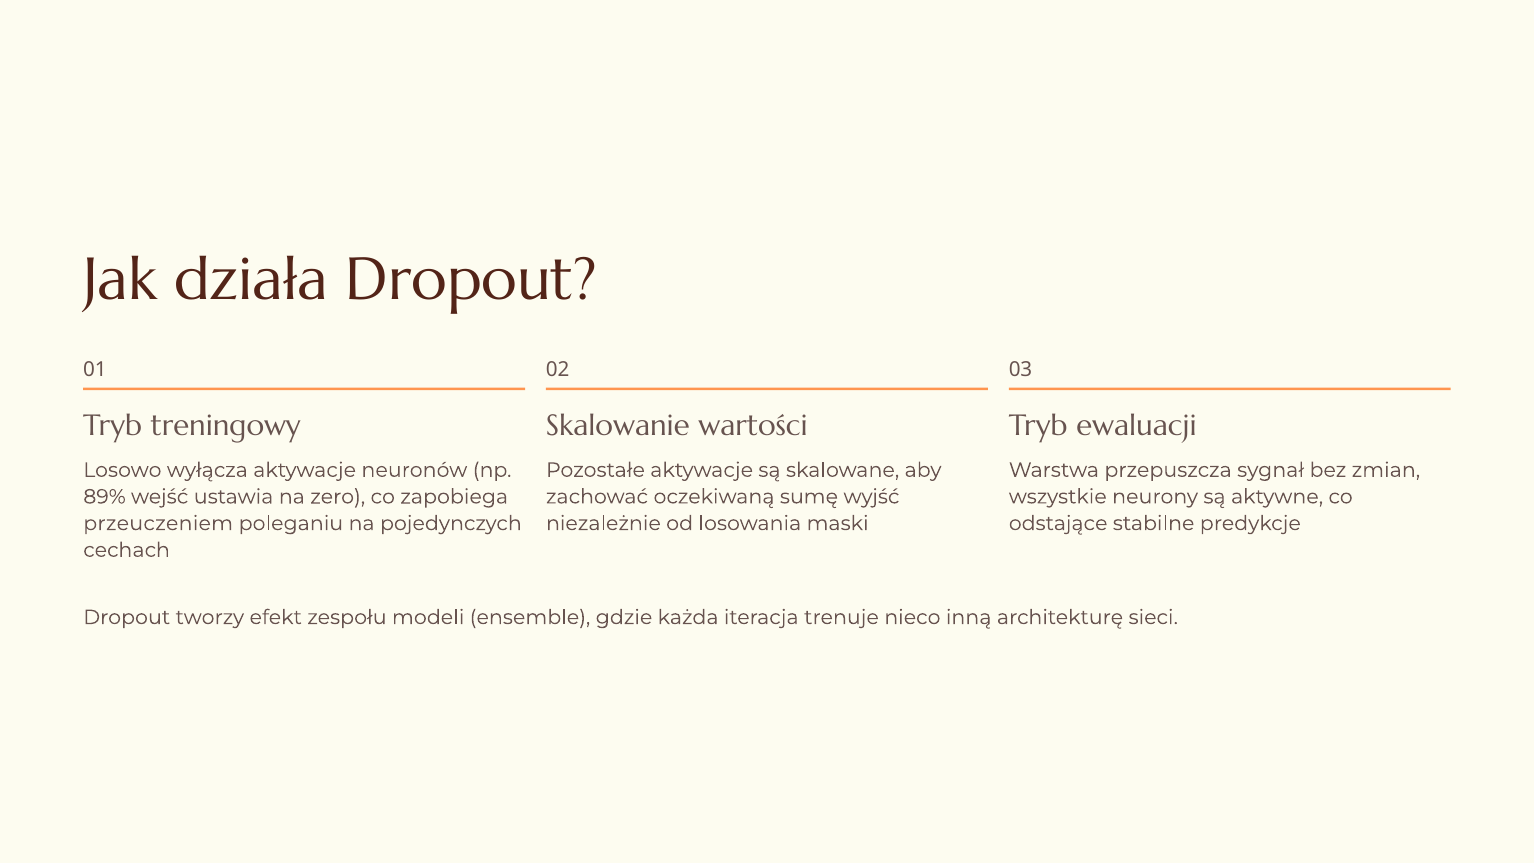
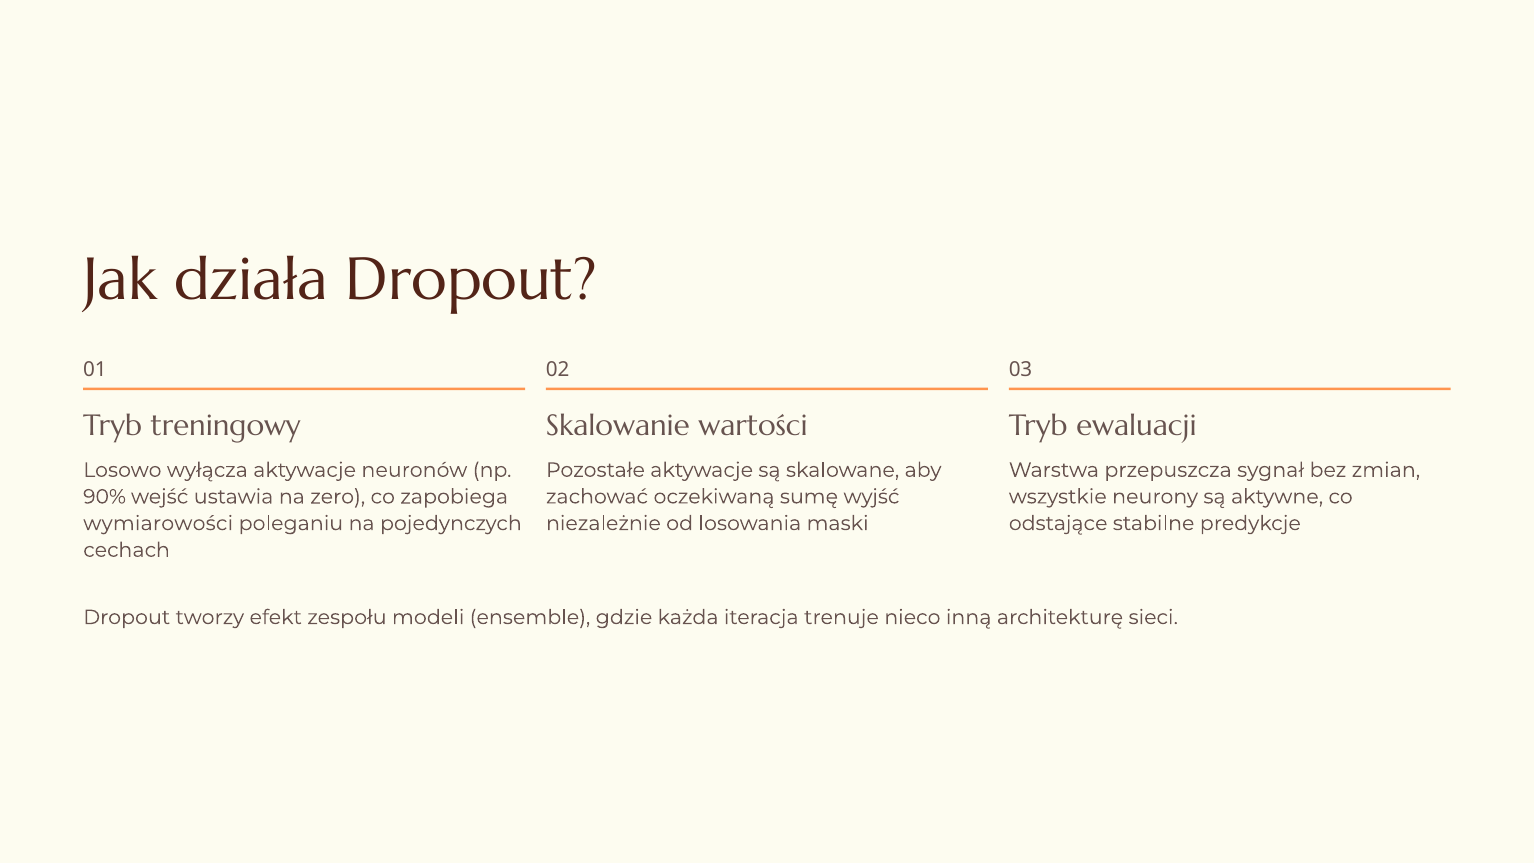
89%: 89% -> 90% (105, 497)
przeuczeniem: przeuczeniem -> wymiarowości (158, 523)
